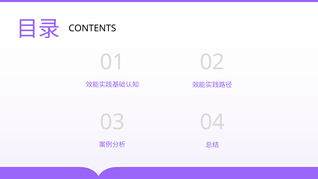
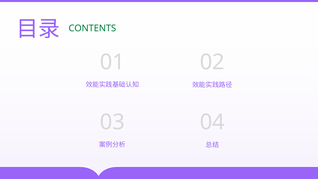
CONTENTS colour: black -> green (92, 28)
